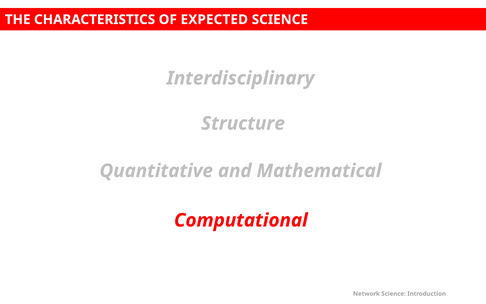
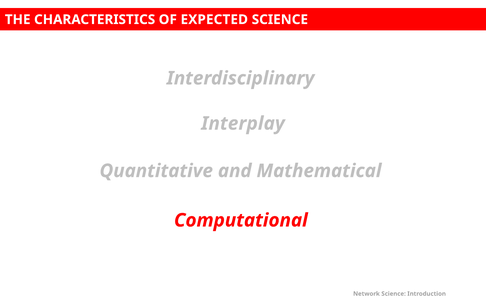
Structure: Structure -> Interplay (243, 123)
